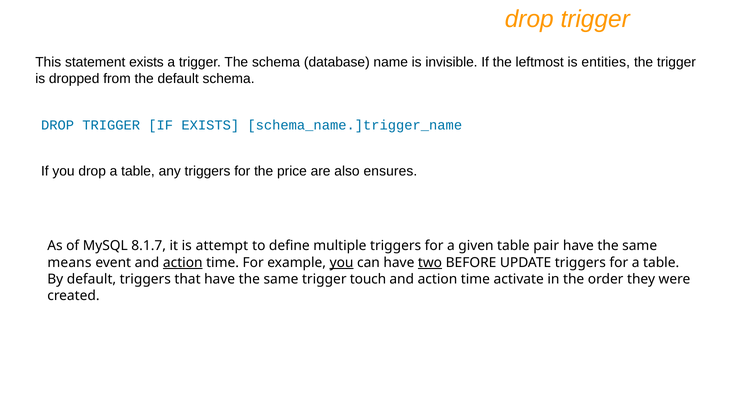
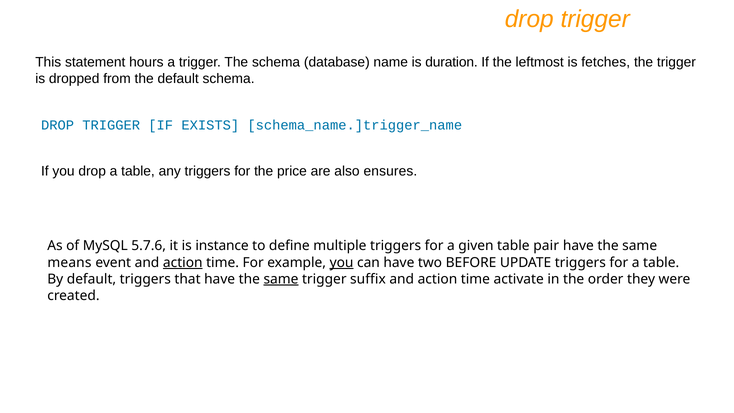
statement exists: exists -> hours (146, 62)
invisible: invisible -> duration (452, 62)
entities: entities -> fetches (606, 62)
8.1.7: 8.1.7 -> 5.7.6 (149, 246)
attempt: attempt -> instance (222, 246)
two underline: present -> none (430, 262)
same underline: none -> present (281, 279)
touch: touch -> suffix (368, 279)
